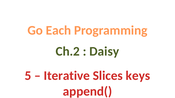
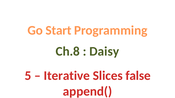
Each: Each -> Start (59, 30)
Ch.2: Ch.2 -> Ch.8 (68, 52)
keys: keys -> false (138, 76)
